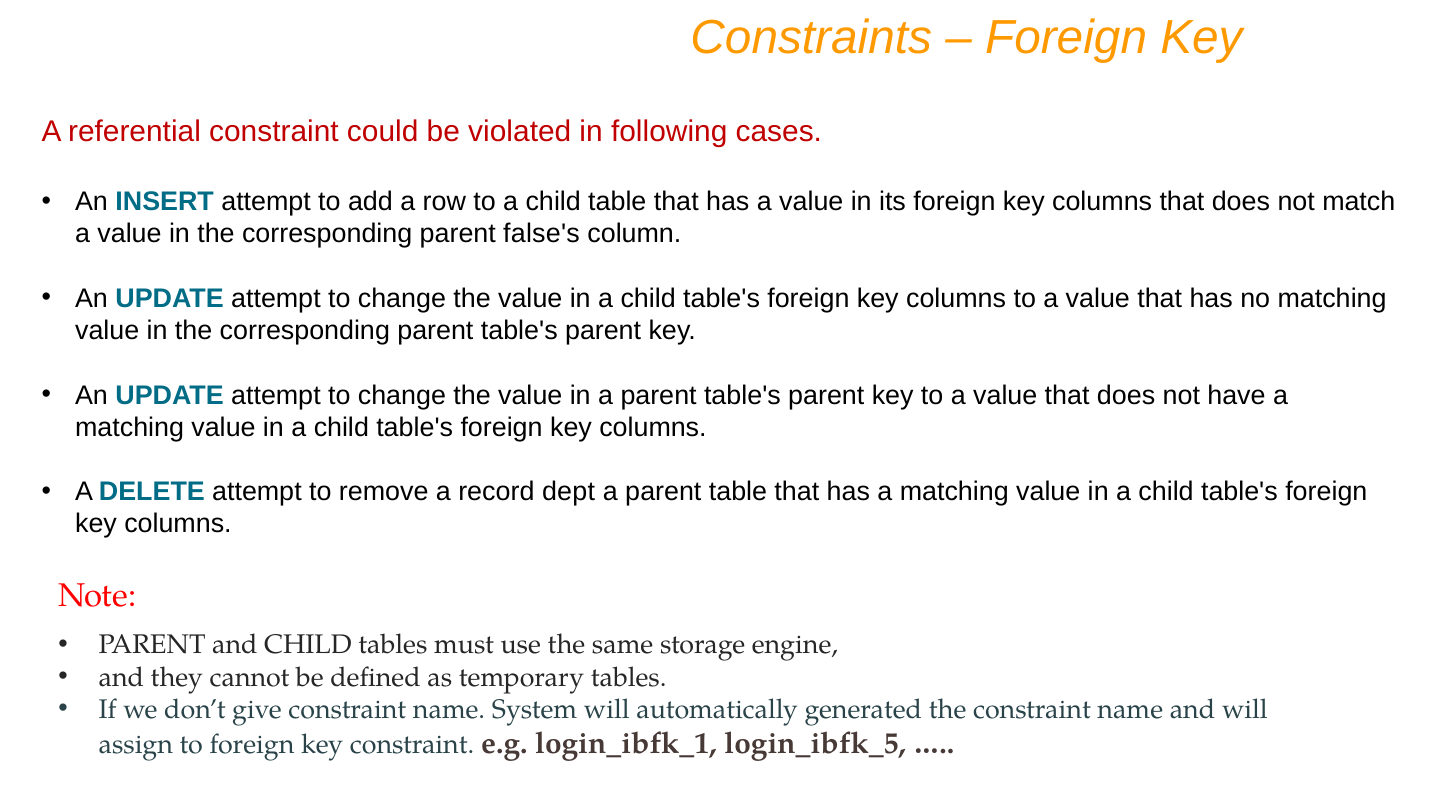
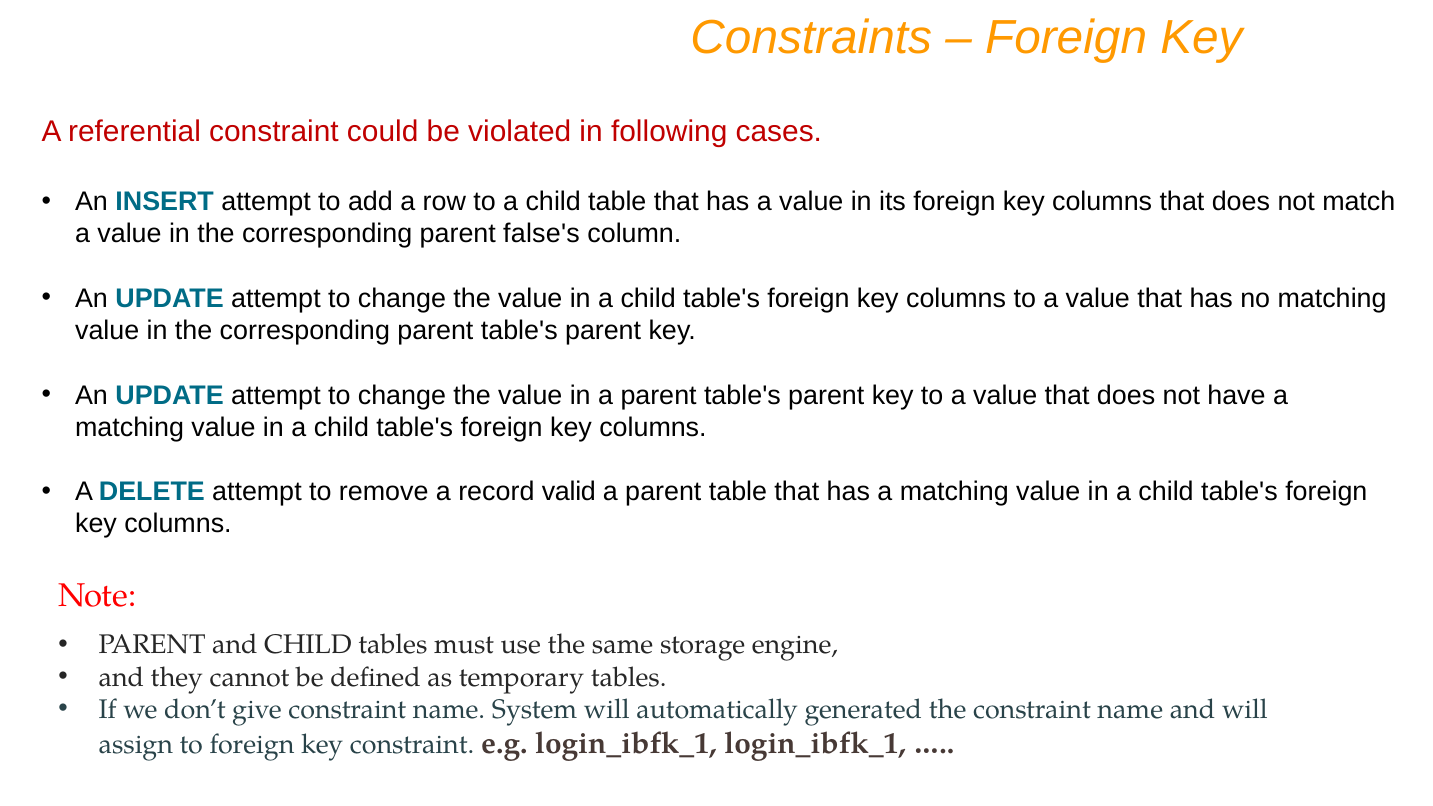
dept: dept -> valid (569, 492)
login_ibfk_1 login_ibfk_5: login_ibfk_5 -> login_ibfk_1 (815, 744)
